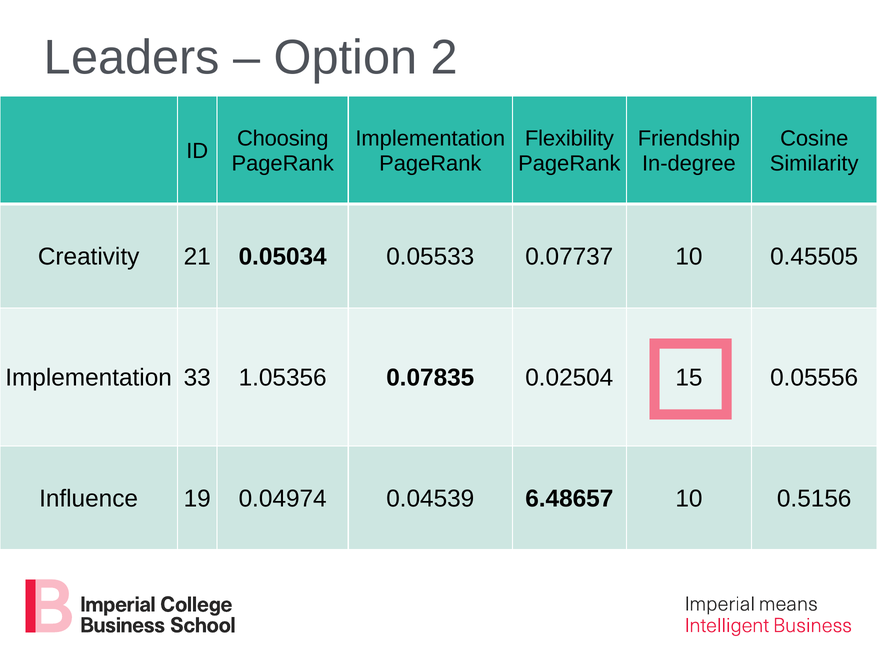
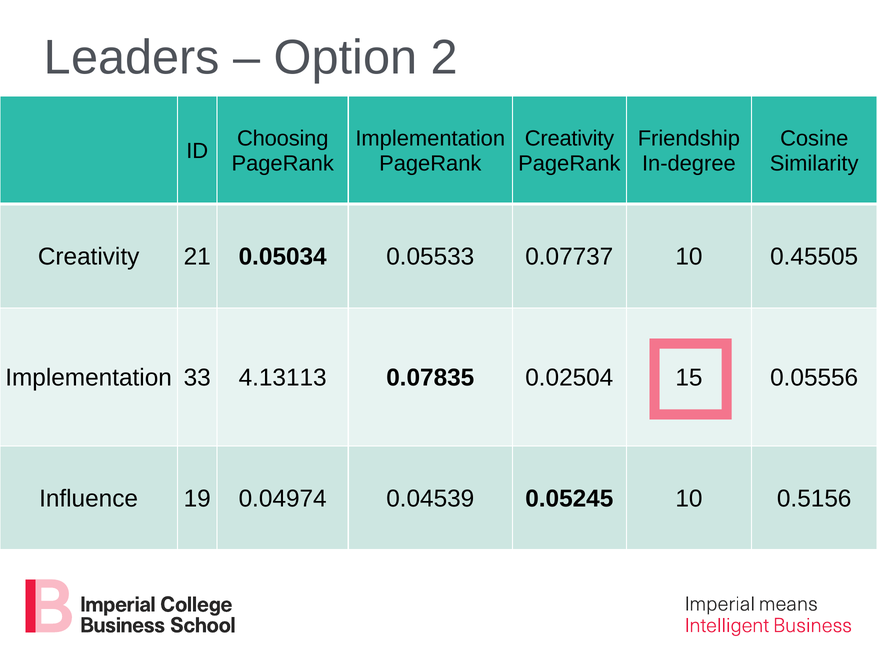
Flexibility: Flexibility -> Creativity (570, 139)
1.05356: 1.05356 -> 4.13113 (283, 378)
6.48657: 6.48657 -> 0.05245 (569, 499)
